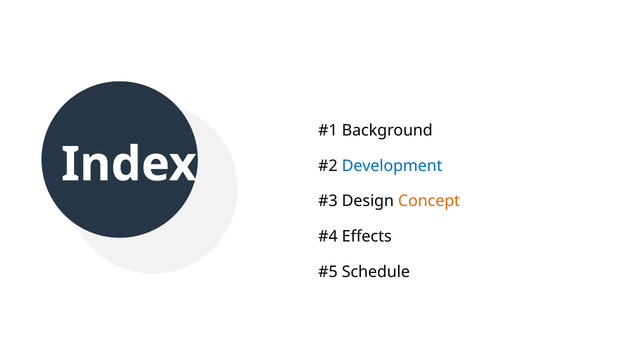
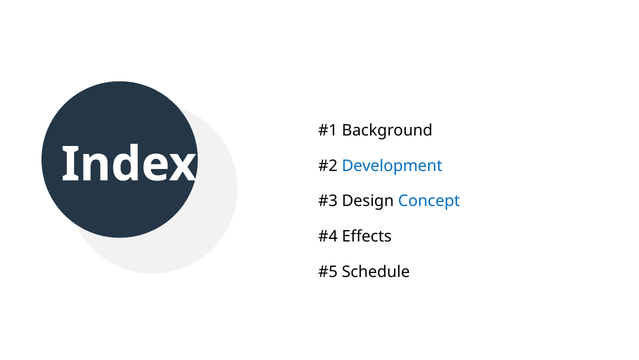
Concept colour: orange -> blue (429, 201)
